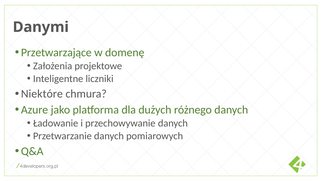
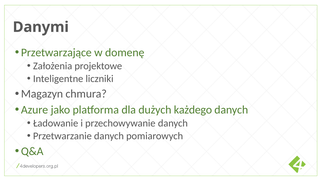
Niektóre: Niektóre -> Magazyn (42, 94)
różnego: różnego -> każdego (193, 110)
